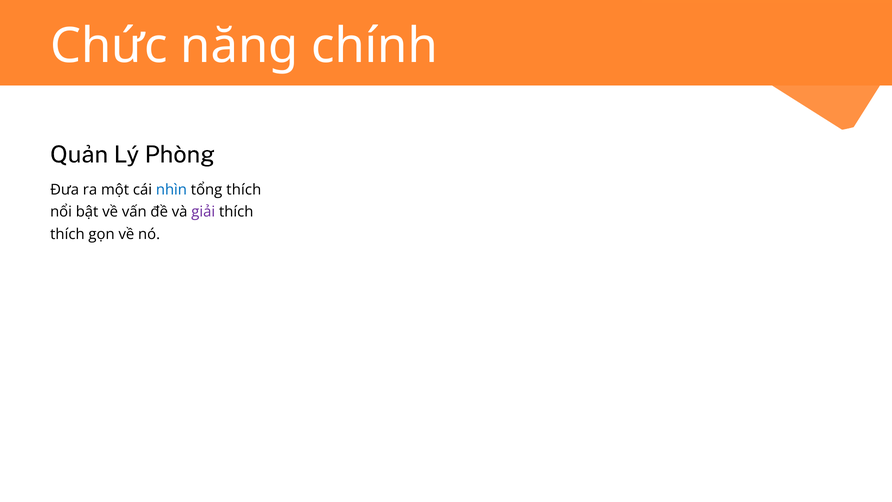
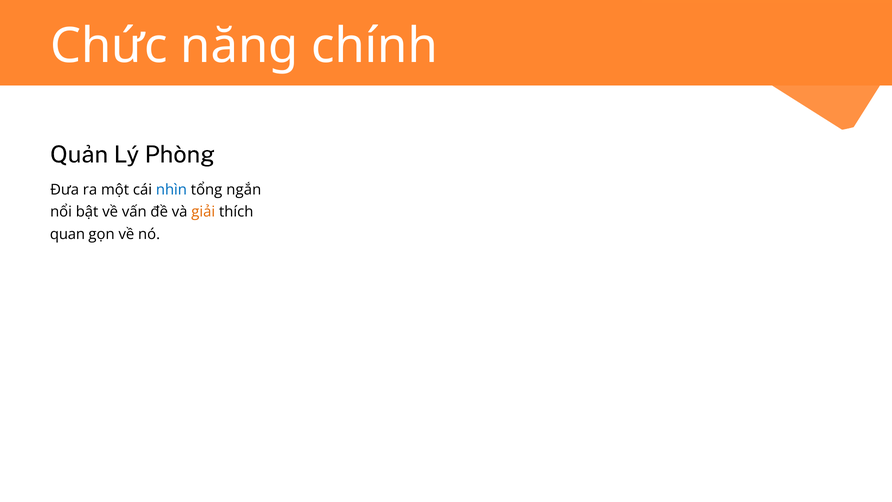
tổng thích: thích -> ngắn (244, 190)
giải colour: purple -> orange (203, 212)
thích: thích -> quan (68, 234)
